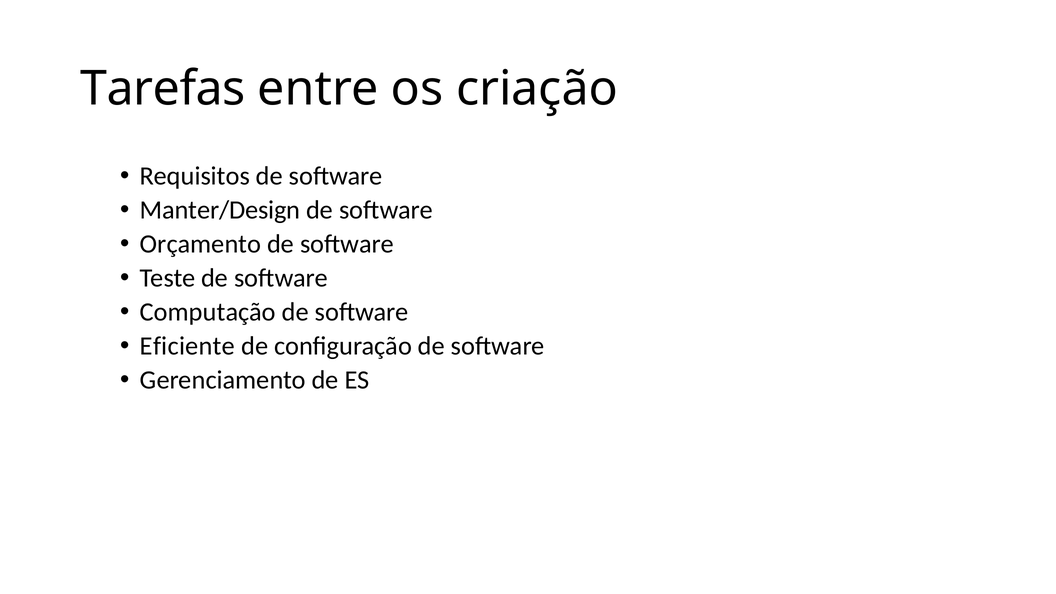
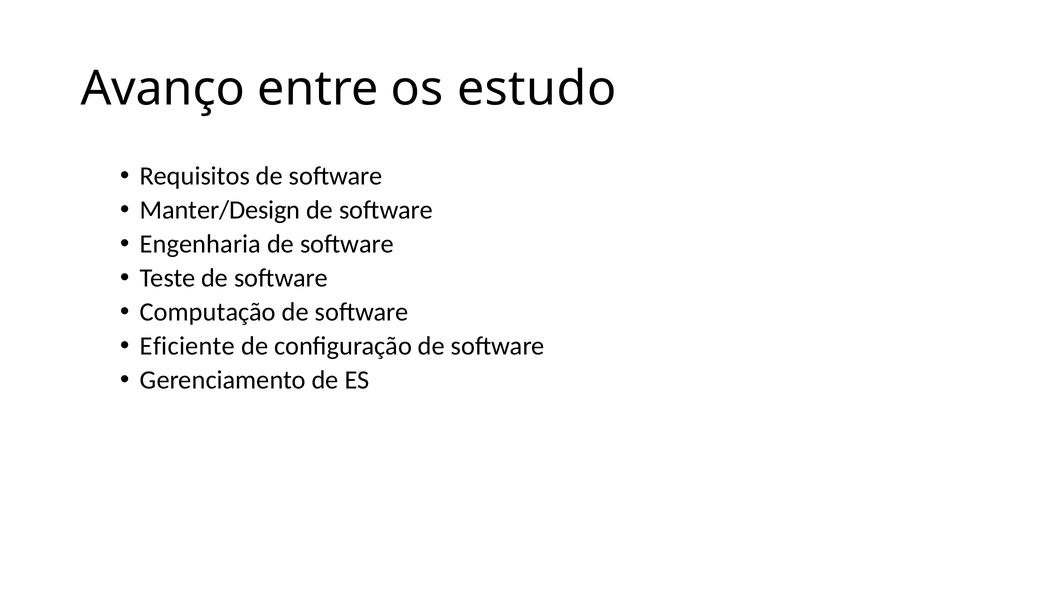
Tarefas: Tarefas -> Avanço (163, 89)
criação: criação -> estudo (537, 89)
Orçamento: Orçamento -> Engenharia (200, 244)
